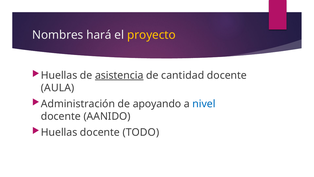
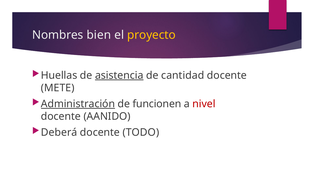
hará: hará -> bien (99, 35)
AULA: AULA -> METE (58, 88)
Administración underline: none -> present (78, 104)
apoyando: apoyando -> funcionen (157, 104)
nivel colour: blue -> red (204, 104)
Huellas: Huellas -> Deberá (59, 132)
